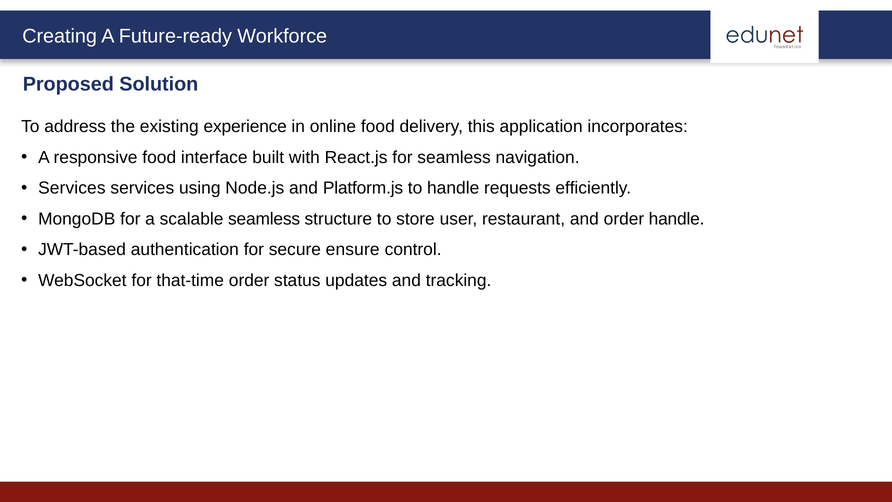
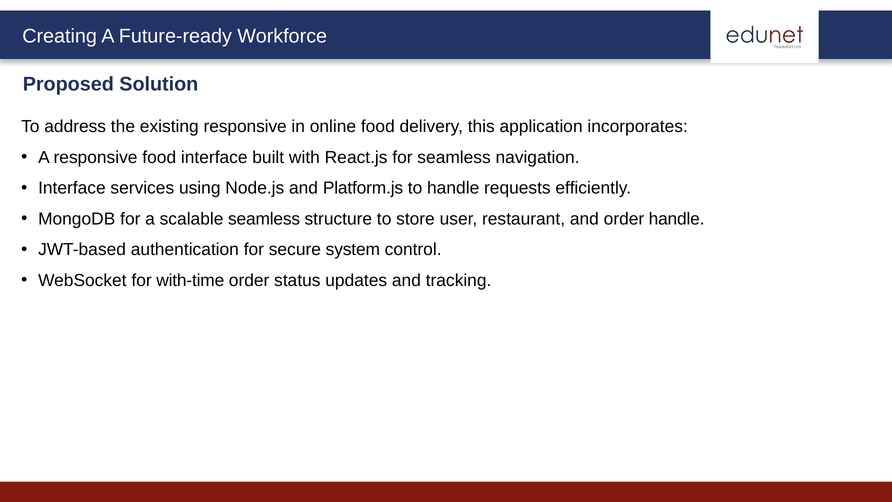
existing experience: experience -> responsive (245, 127)
Services: Services -> Interface (72, 188)
ensure: ensure -> system (353, 250)
that-time: that-time -> with-time (190, 280)
